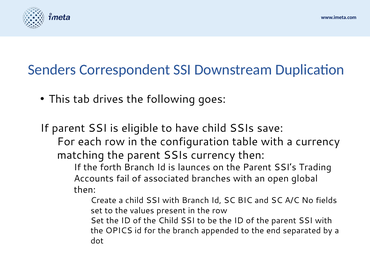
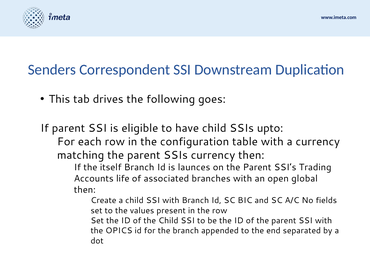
save: save -> upto (270, 128)
forth: forth -> itself (111, 167)
fail: fail -> life (123, 178)
